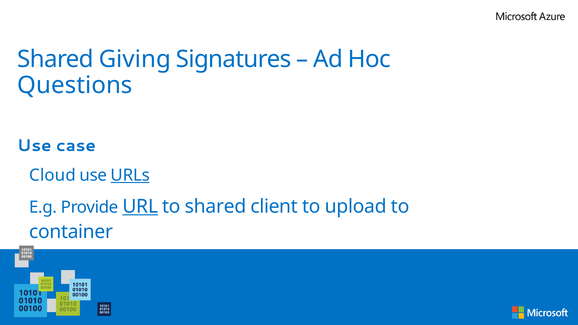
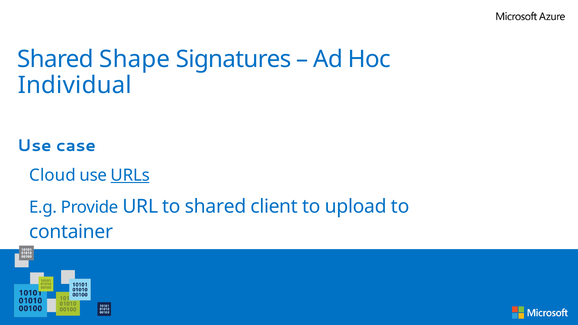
Giving: Giving -> Shape (135, 59)
Questions: Questions -> Individual (75, 85)
URL underline: present -> none (140, 207)
